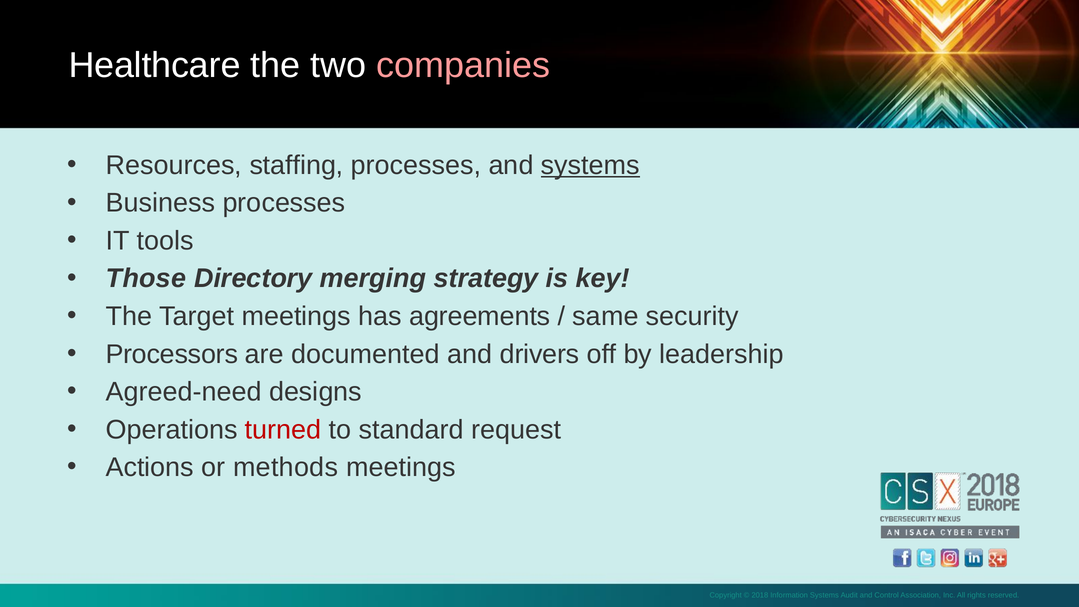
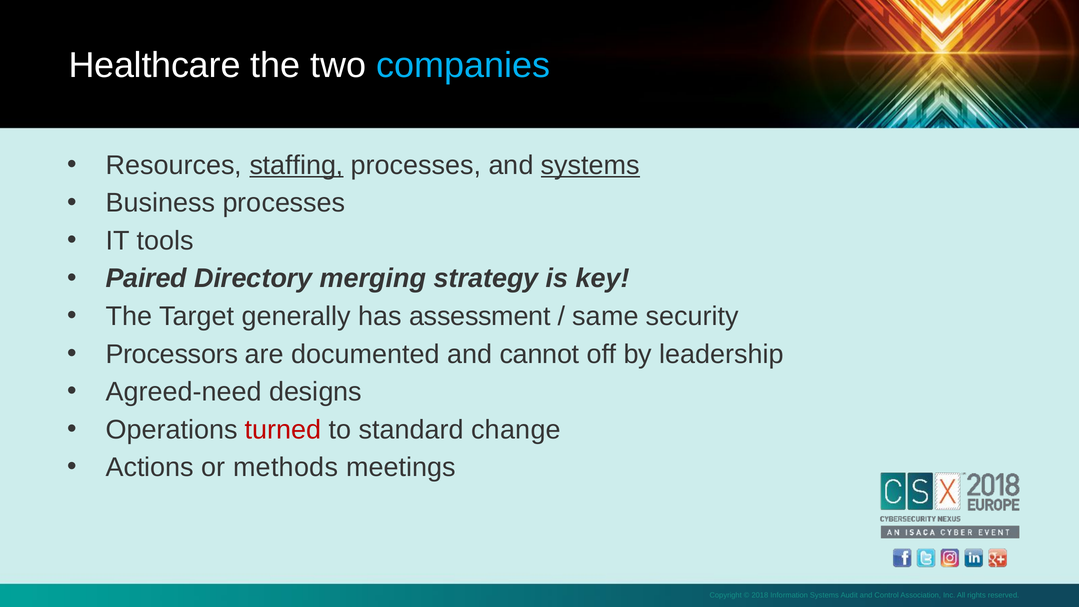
companies colour: pink -> light blue (463, 66)
staffing underline: none -> present (296, 165)
Those: Those -> Paired (146, 279)
Target meetings: meetings -> generally (296, 316)
agreements: agreements -> assessment (480, 316)
drivers: drivers -> cannot (540, 354)
request: request -> change (516, 430)
